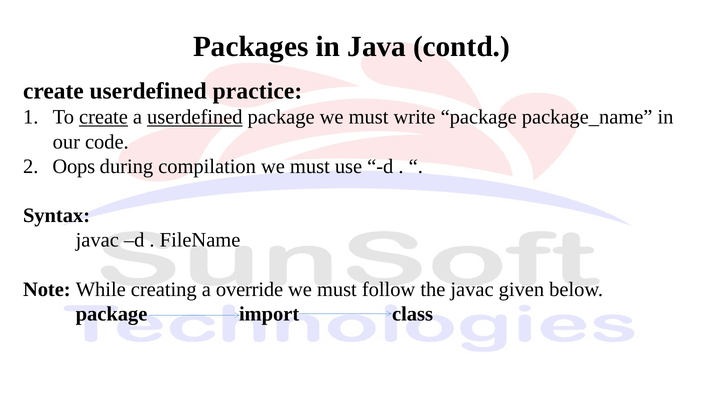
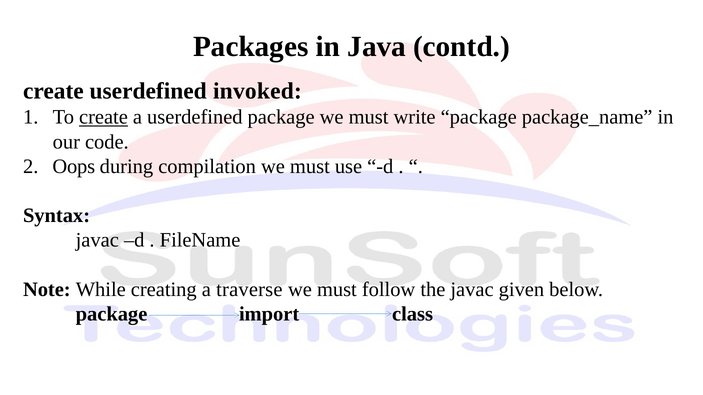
practice: practice -> invoked (257, 91)
userdefined underline: present -> none (195, 117)
override: override -> traverse (249, 290)
